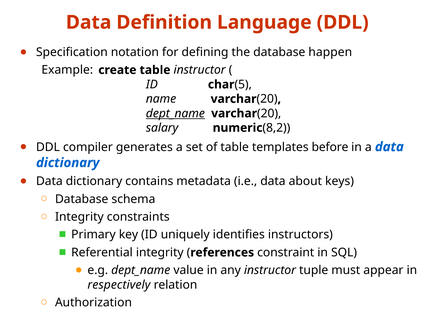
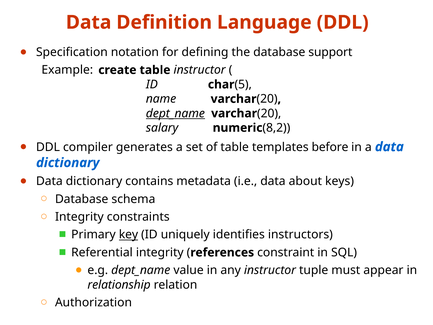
happen: happen -> support (330, 52)
key underline: none -> present (128, 235)
respectively: respectively -> relationship (119, 285)
